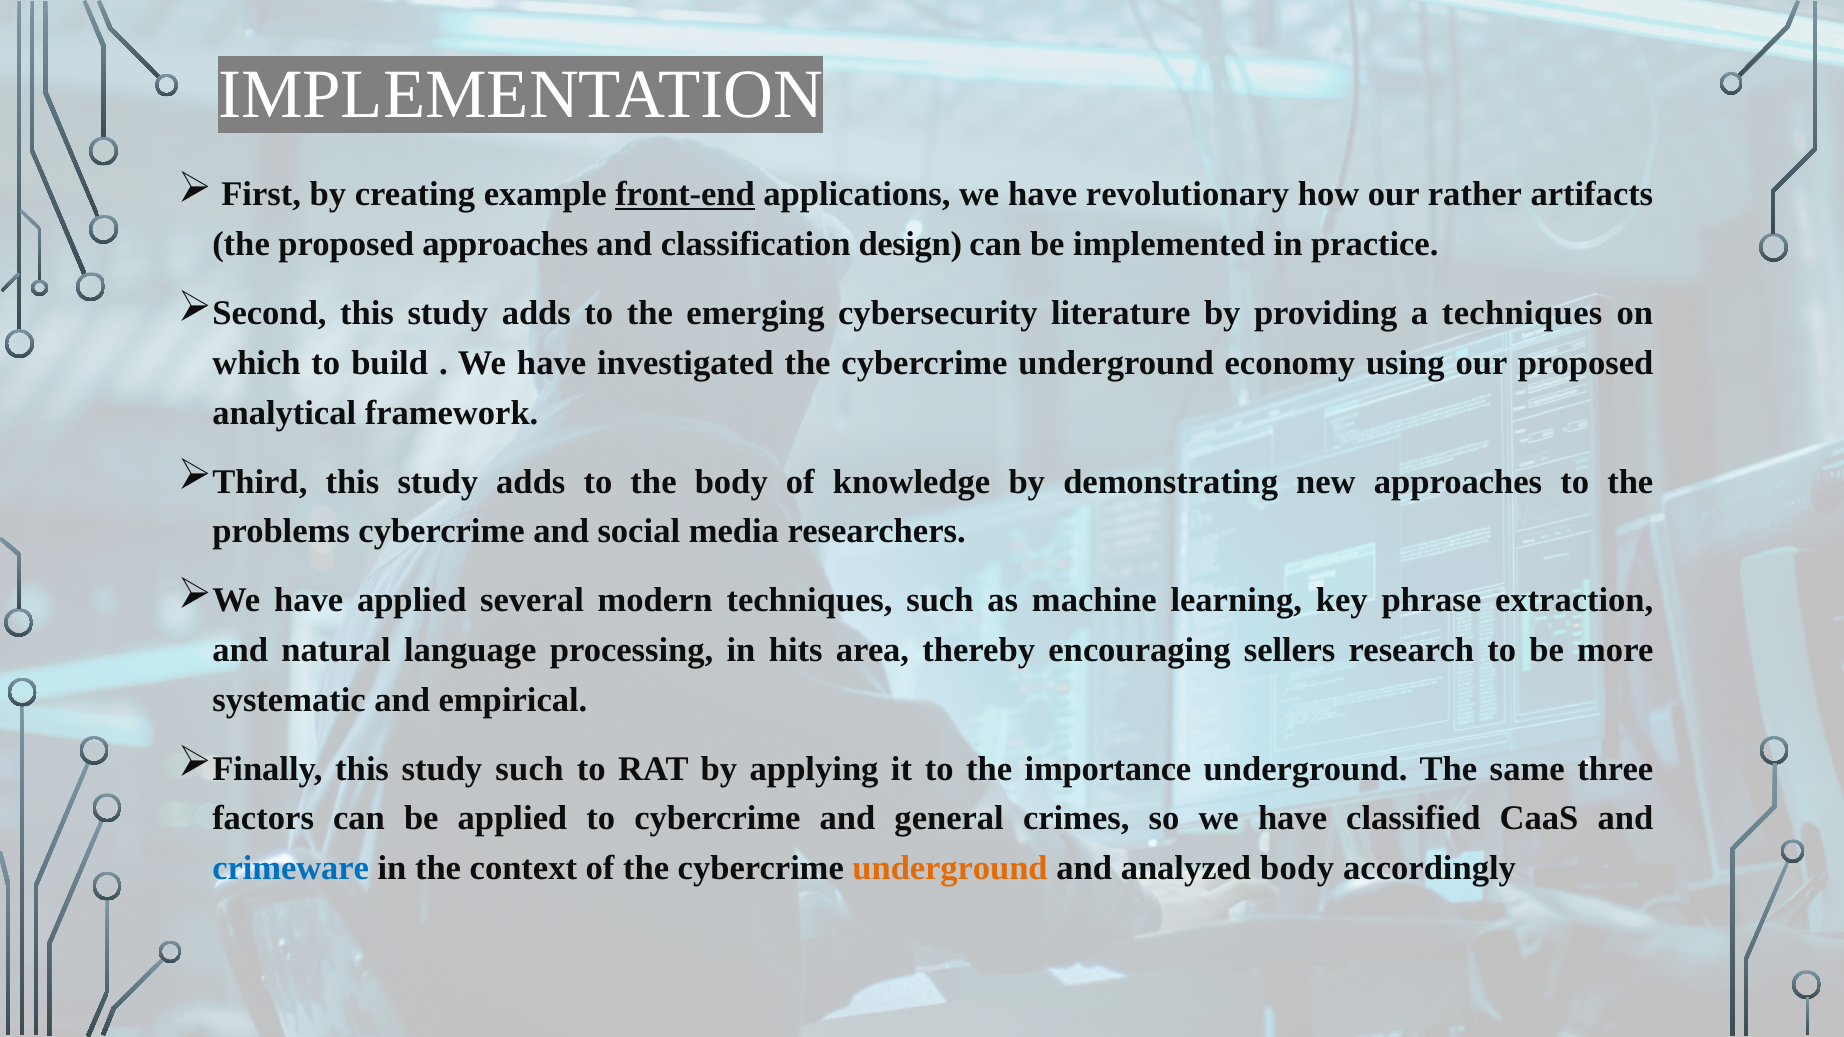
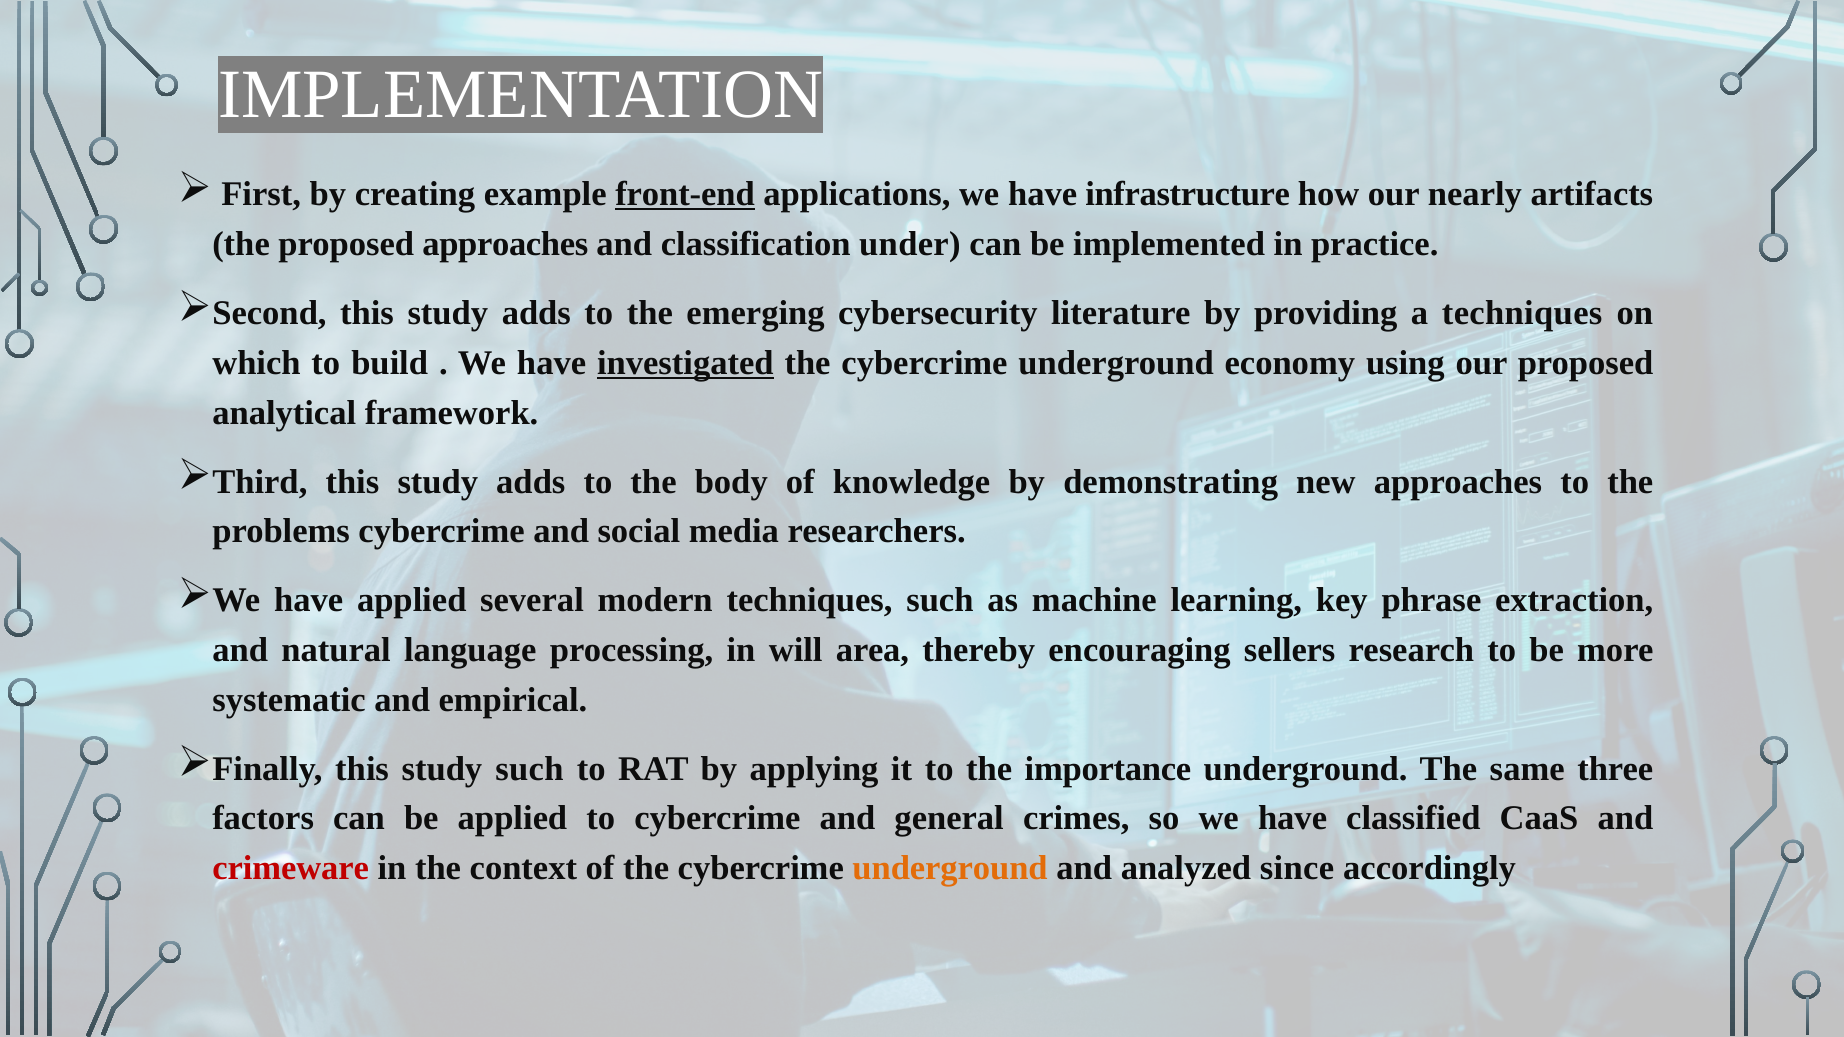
revolutionary: revolutionary -> infrastructure (1188, 194)
rather: rather -> nearly (1475, 194)
design: design -> under (910, 244)
investigated underline: none -> present (685, 363)
hits: hits -> will (796, 650)
crimeware colour: blue -> red (291, 869)
analyzed body: body -> since (1297, 869)
